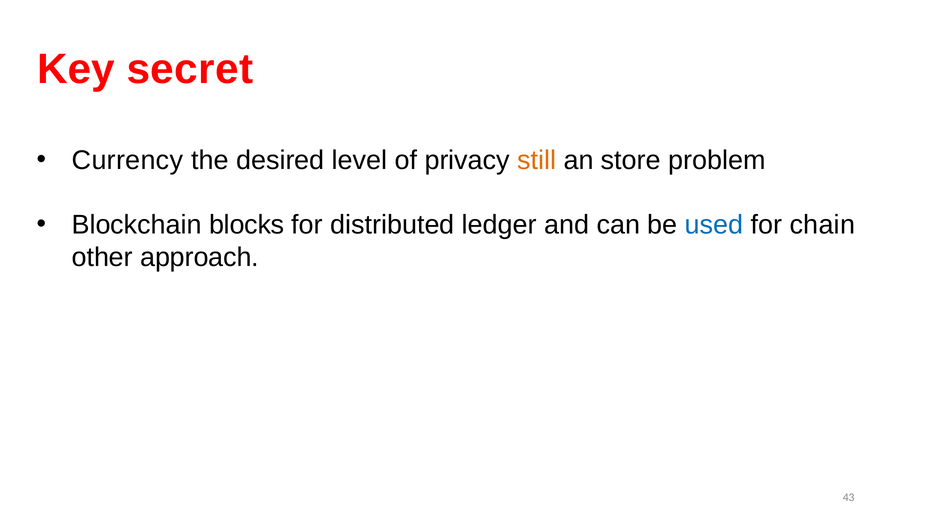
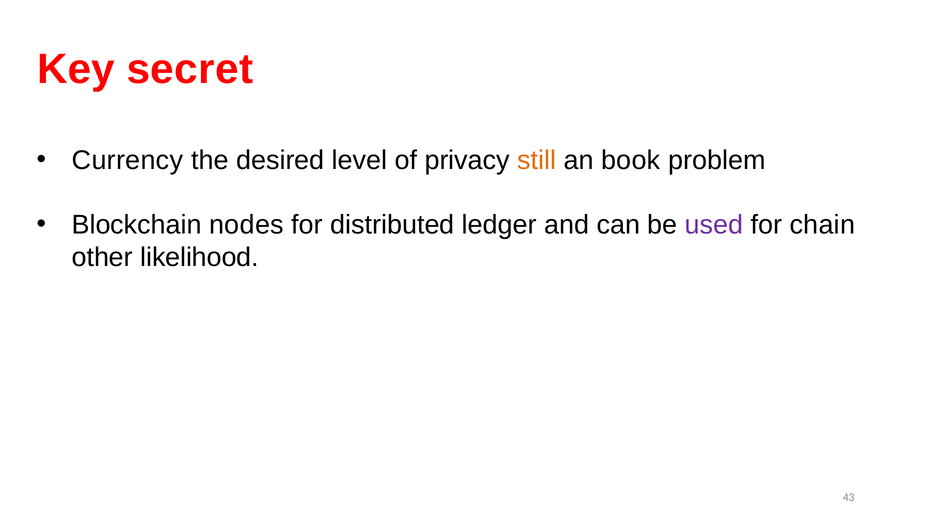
store: store -> book (631, 160)
blocks: blocks -> nodes (247, 225)
used colour: blue -> purple (714, 225)
approach: approach -> likelihood (200, 257)
